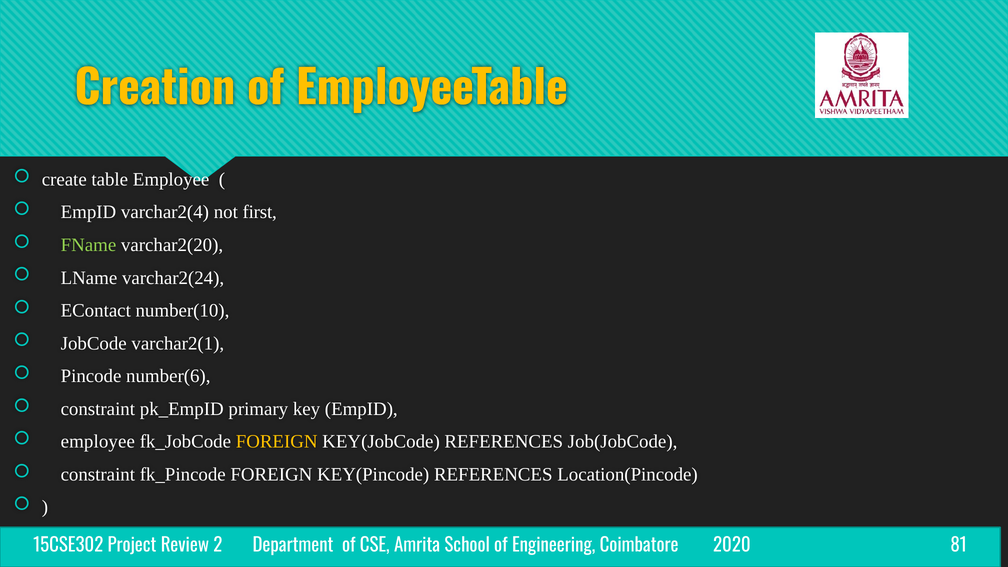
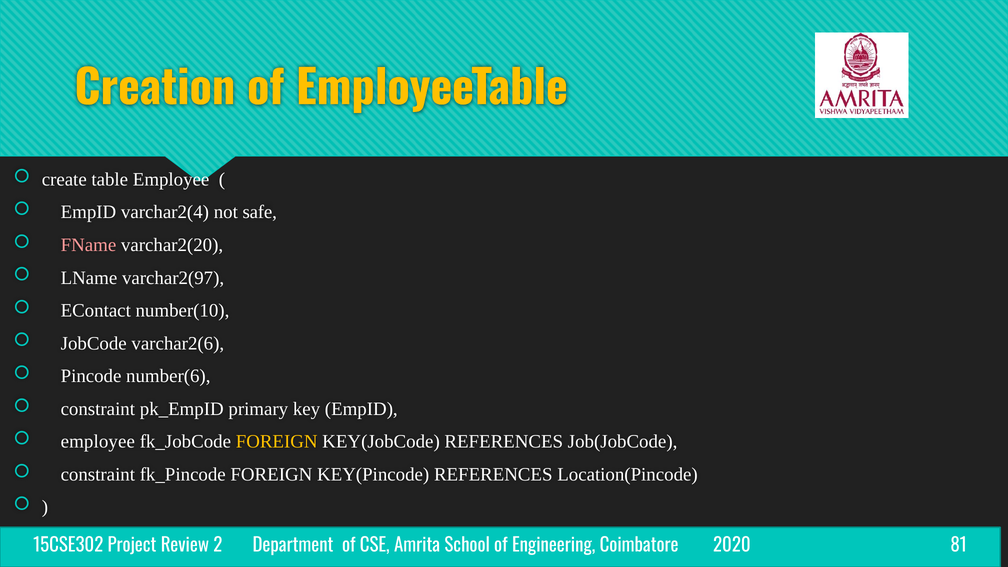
first: first -> safe (260, 212)
FName colour: light green -> pink (88, 245)
varchar2(24: varchar2(24 -> varchar2(97 (173, 278)
varchar2(1: varchar2(1 -> varchar2(6 (178, 343)
